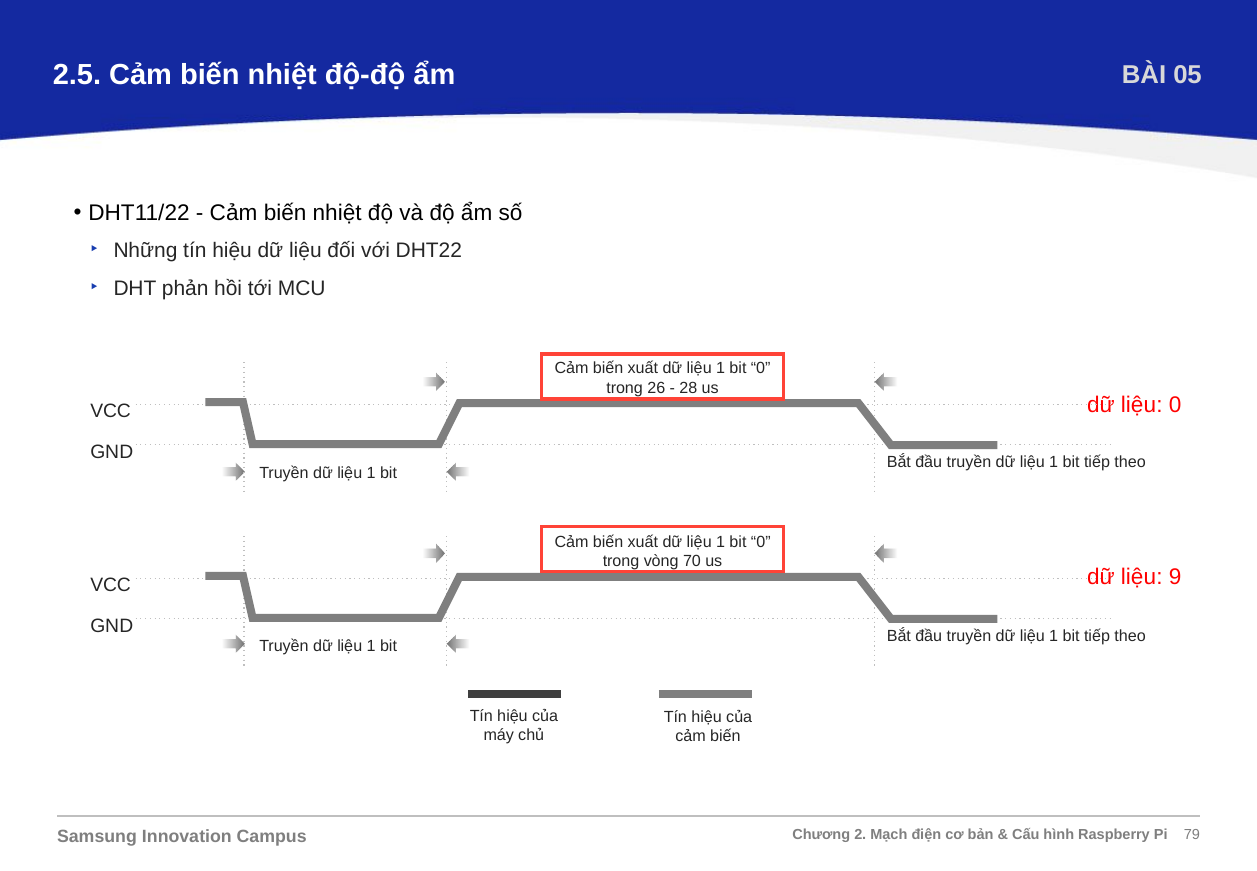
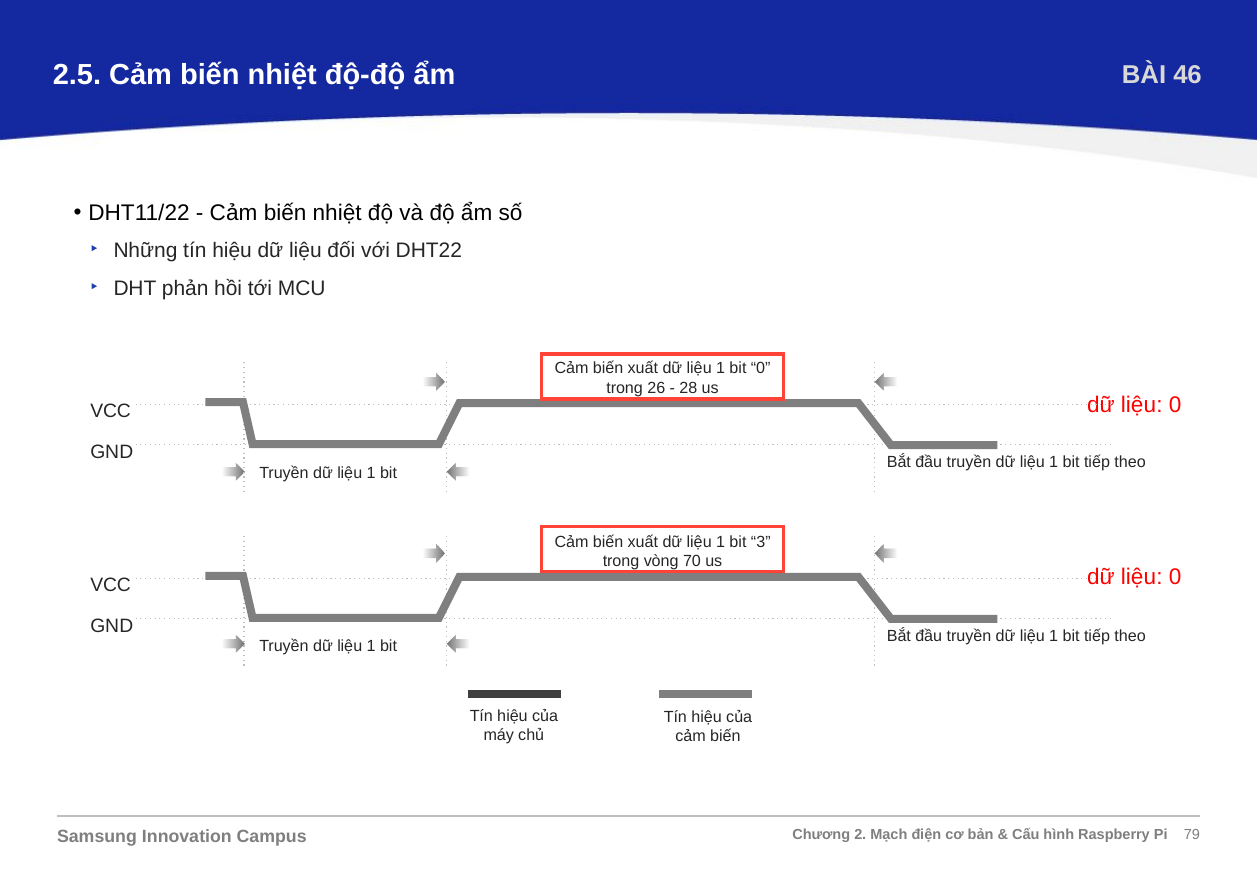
05: 05 -> 46 (1188, 75)
0: 0 -> 3 (761, 542)
9: 9 -> 0 (1175, 577)
